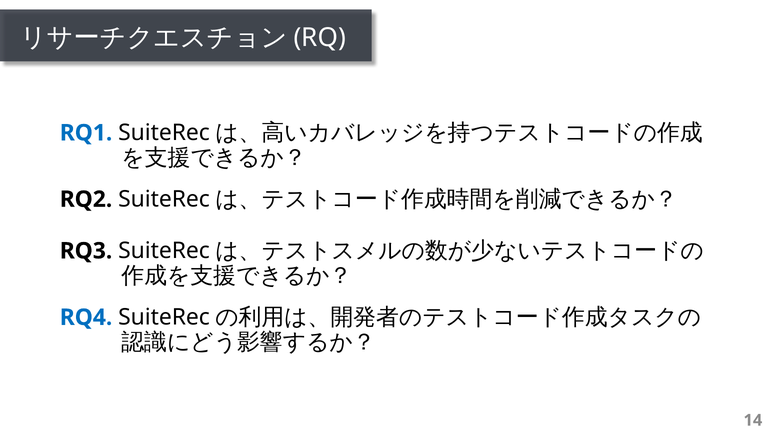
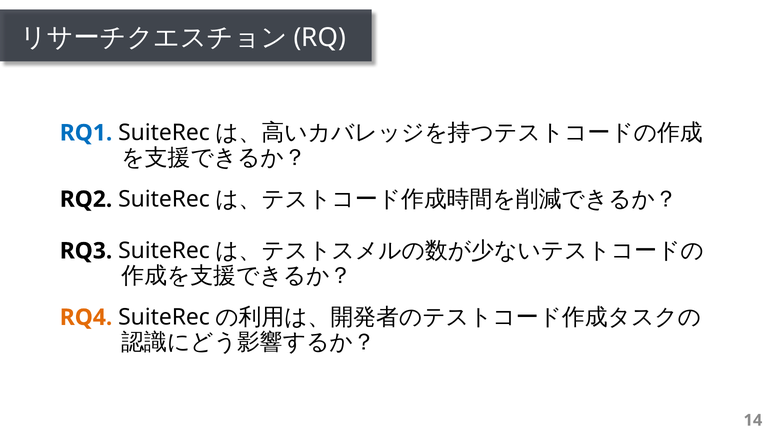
RQ4 colour: blue -> orange (86, 317)
